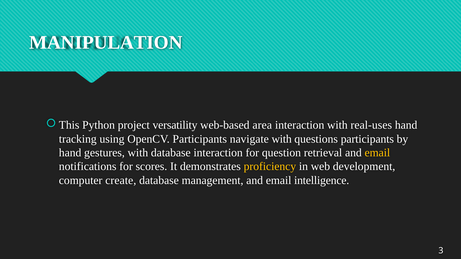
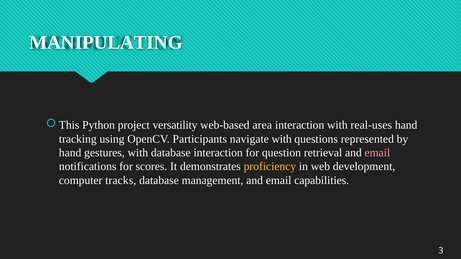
MANIPULATION: MANIPULATION -> MANIPULATING (106, 42)
questions participants: participants -> represented (367, 139)
email colour: yellow -> pink (377, 153)
create: create -> tracks (121, 181)
intelligence: intelligence -> capabilities (322, 181)
